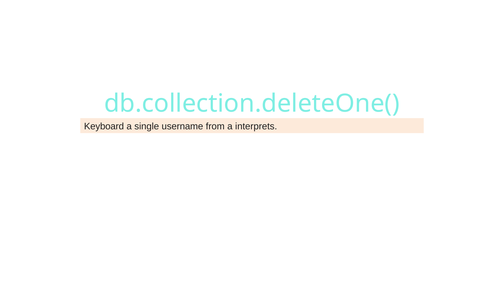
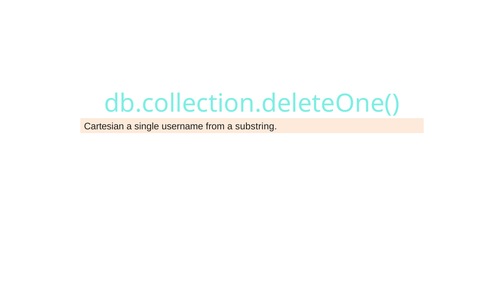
Keyboard: Keyboard -> Cartesian (104, 127)
interprets: interprets -> substring (256, 127)
